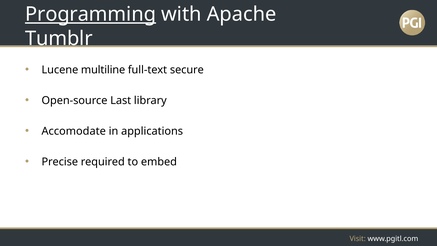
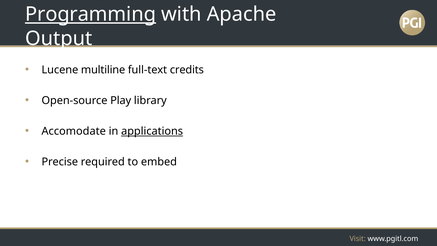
Tumblr: Tumblr -> Output (59, 38)
secure: secure -> credits (187, 70)
Last: Last -> Play (121, 100)
applications underline: none -> present (152, 131)
